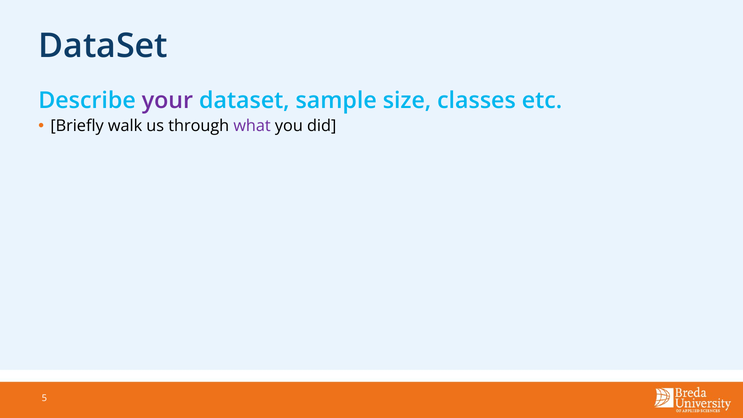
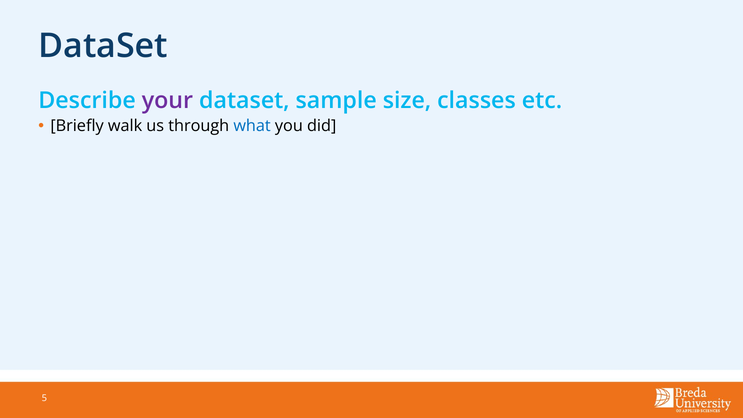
what colour: purple -> blue (252, 126)
